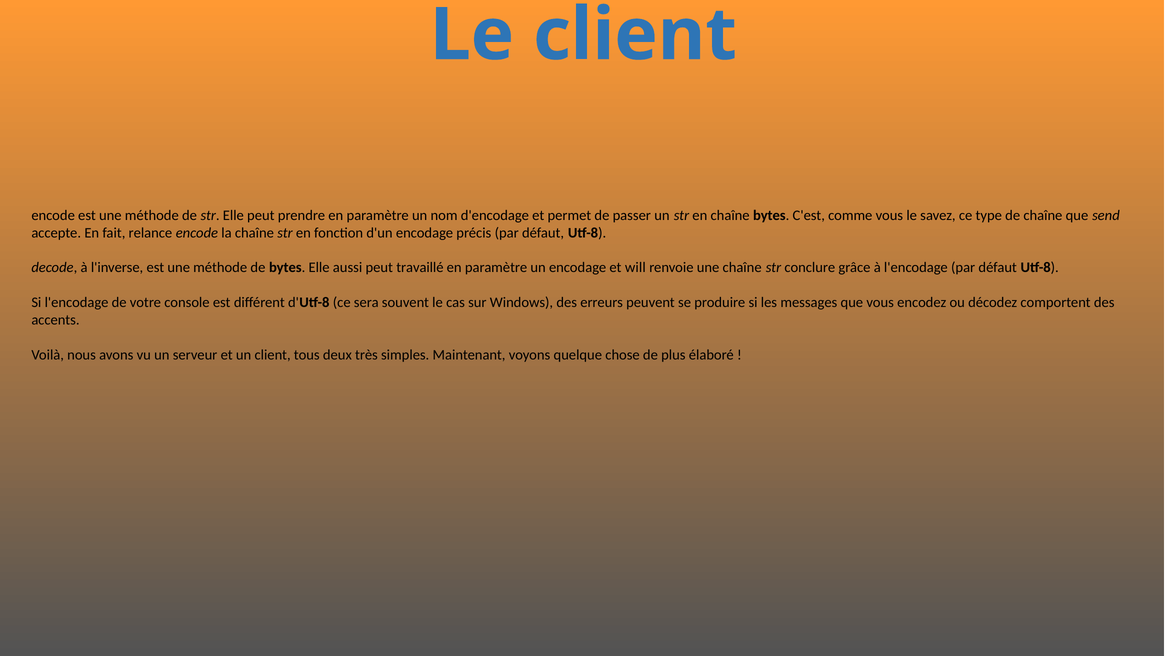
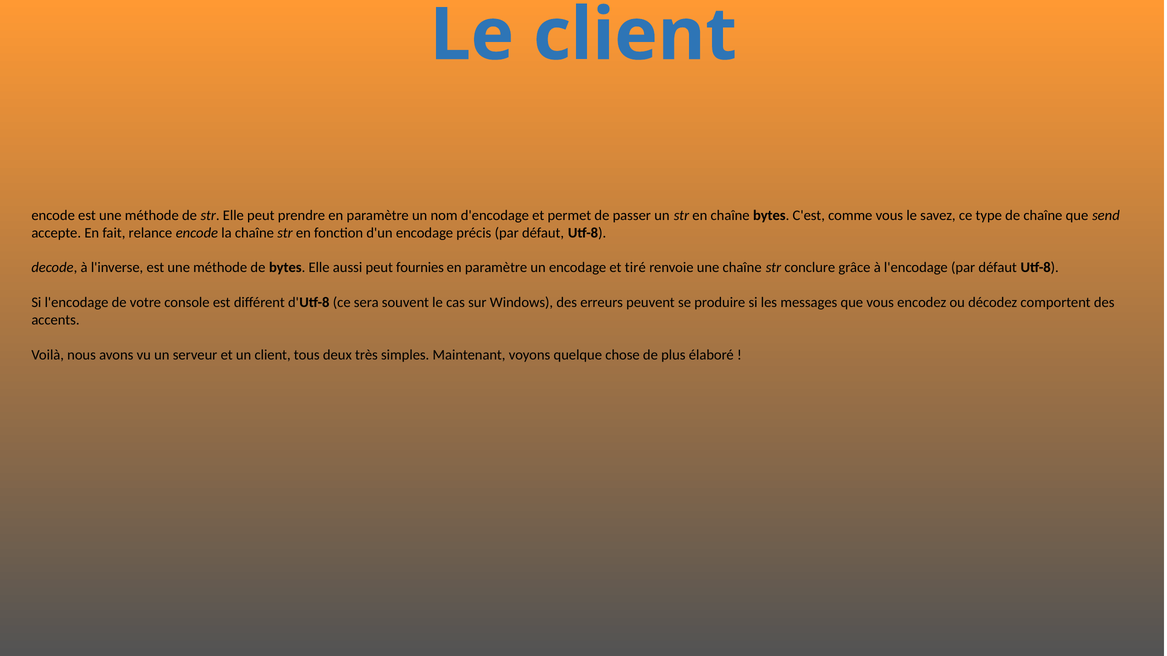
travaillé: travaillé -> fournies (420, 268)
will: will -> tiré (635, 268)
